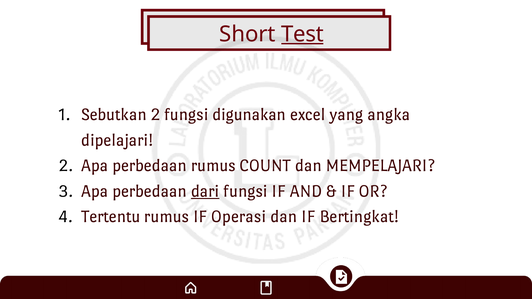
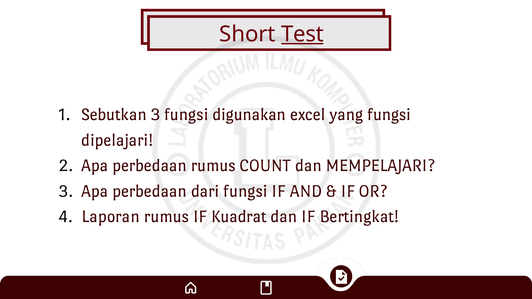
Sebutkan 2: 2 -> 3 (156, 114)
yang angka: angka -> fungsi (389, 114)
dari underline: present -> none (205, 191)
Tertentu: Tertentu -> Laporan (111, 217)
Operasi: Operasi -> Kuadrat (239, 217)
